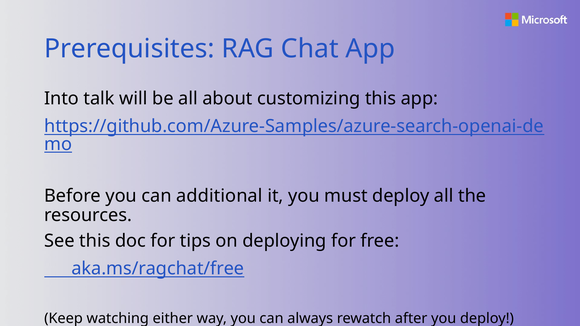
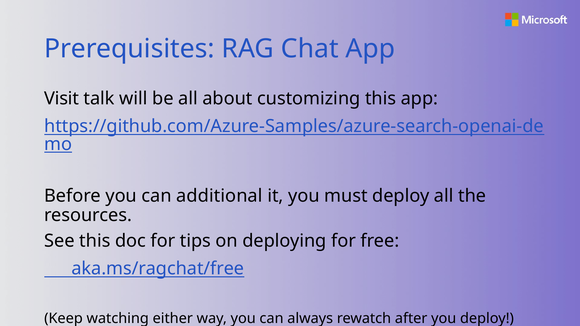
Into: Into -> Visit (62, 99)
